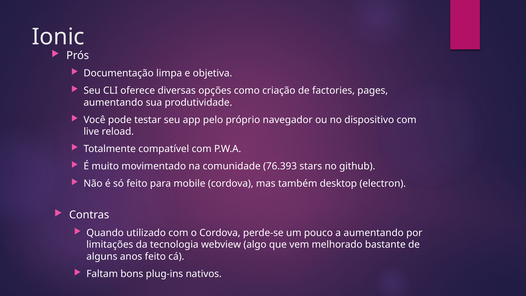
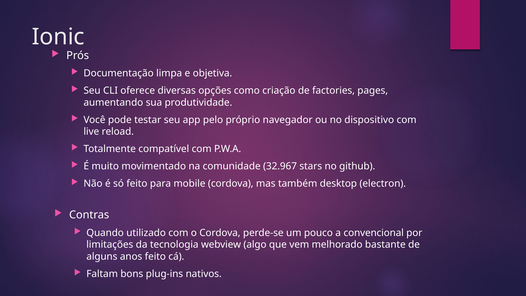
76.393: 76.393 -> 32.967 (280, 166)
a aumentando: aumentando -> convencional (374, 233)
